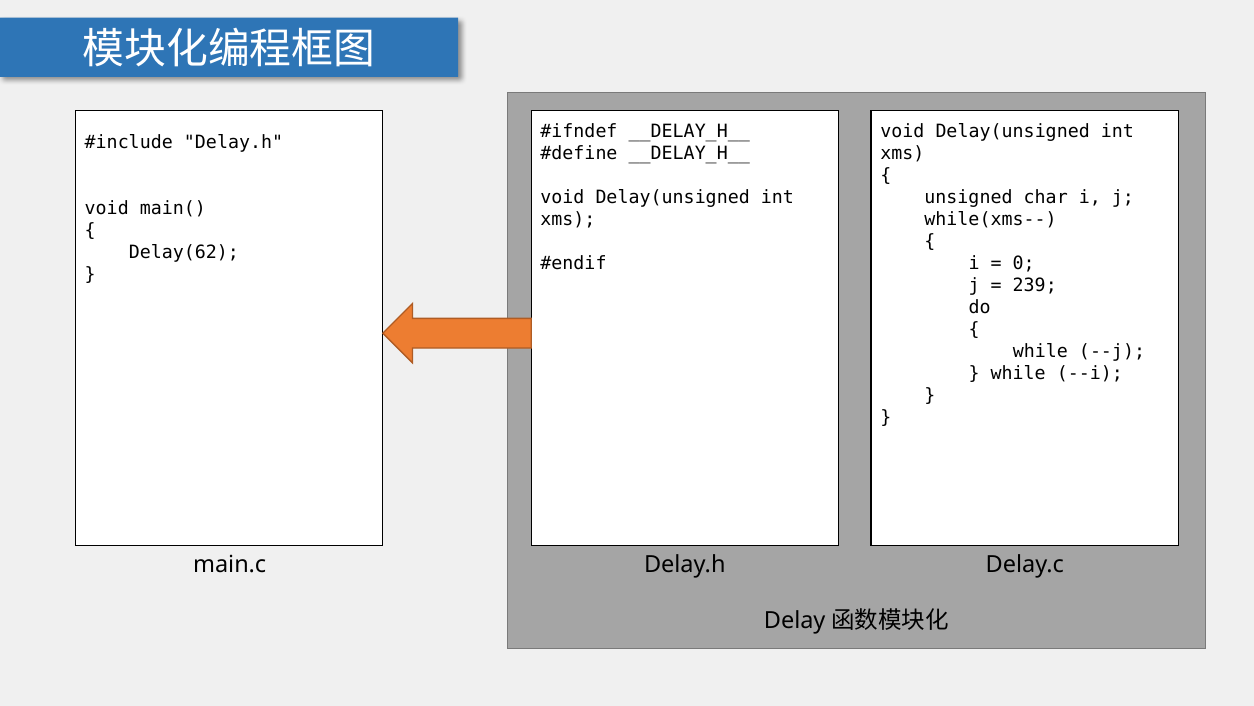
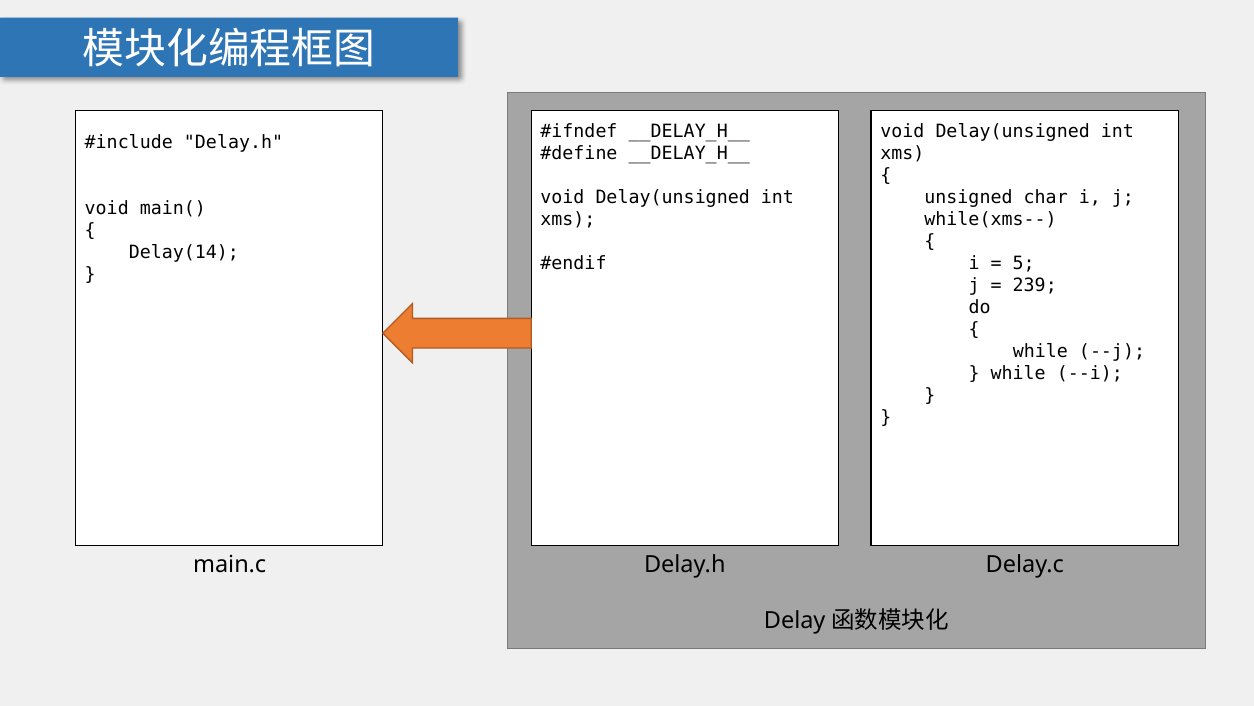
Delay(62: Delay(62 -> Delay(14 (184, 252)
0: 0 -> 5 (1024, 263)
